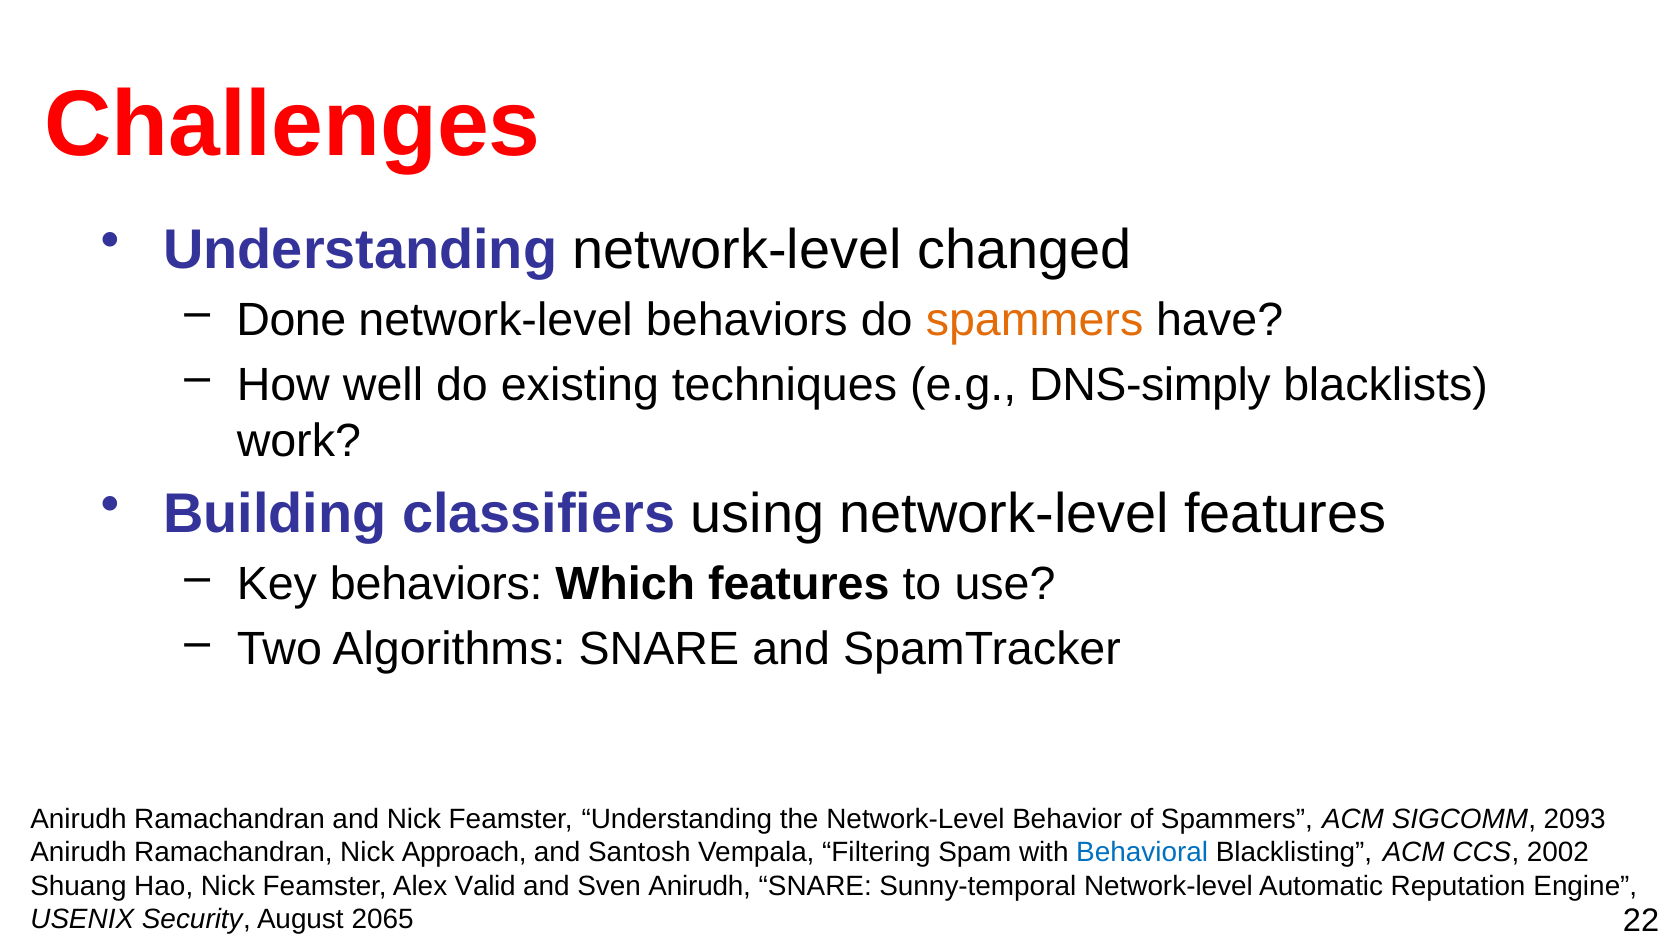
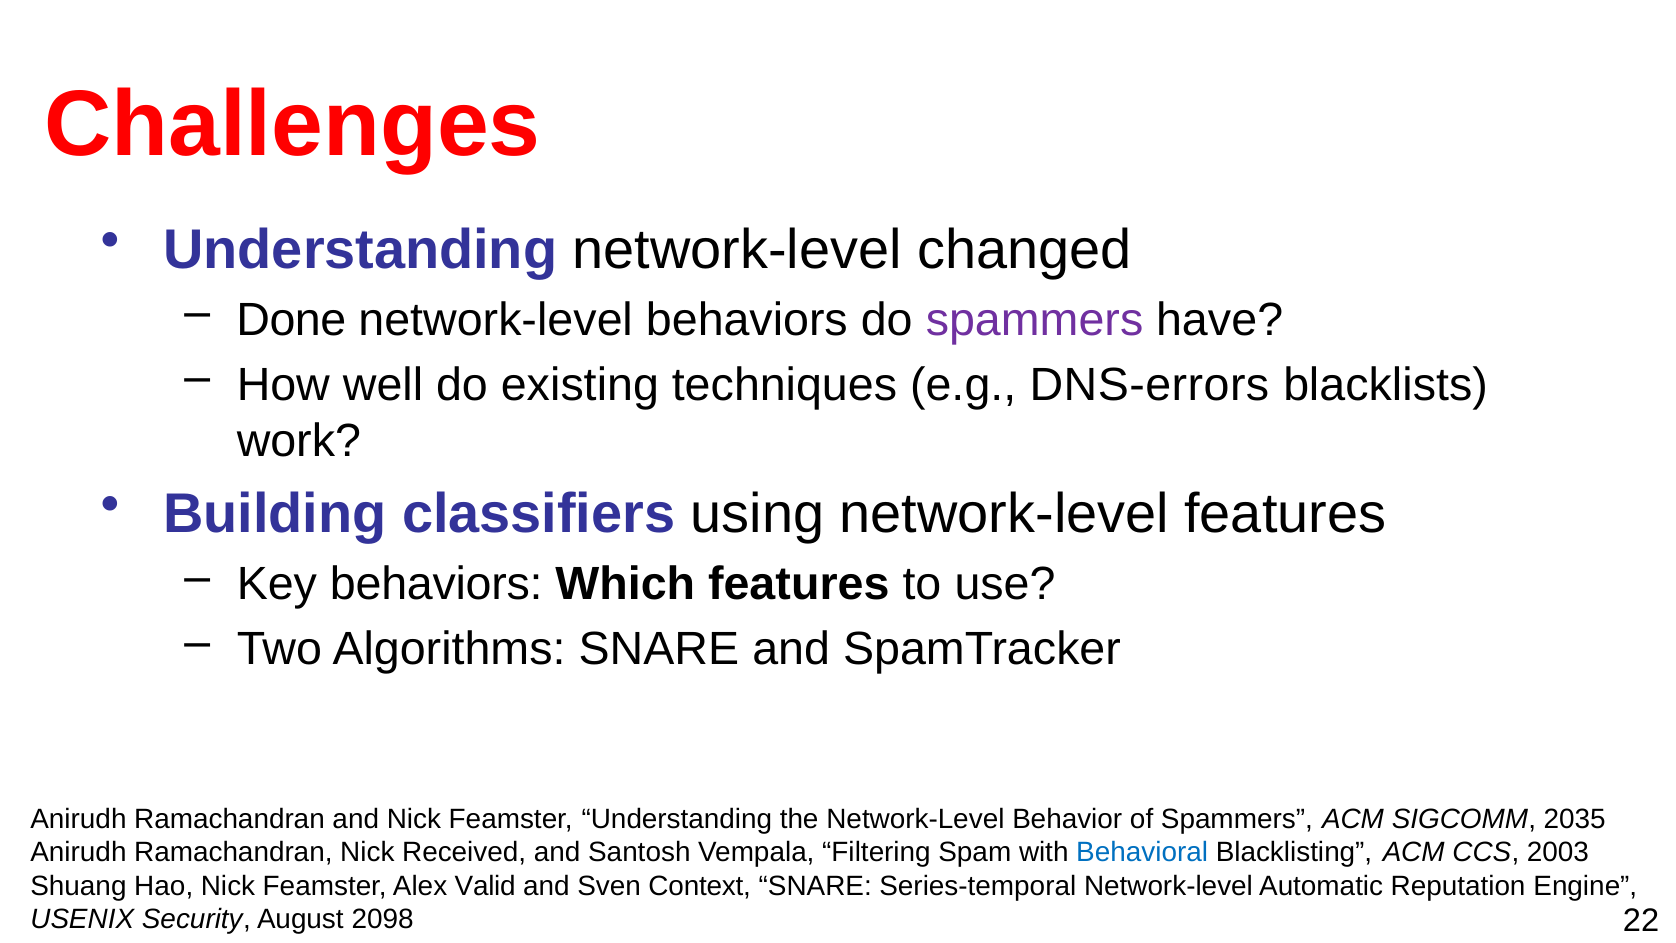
spammers colour: orange -> purple (1035, 320)
DNS-simply: DNS-simply -> DNS-errors (1149, 385)
2093: 2093 -> 2035 (1575, 819)
Approach: Approach -> Received (464, 852)
2002: 2002 -> 2003 (1558, 852)
Sven Anirudh: Anirudh -> Context (700, 886)
Sunny-temporal: Sunny-temporal -> Series-temporal (978, 886)
2065: 2065 -> 2098 (383, 919)
